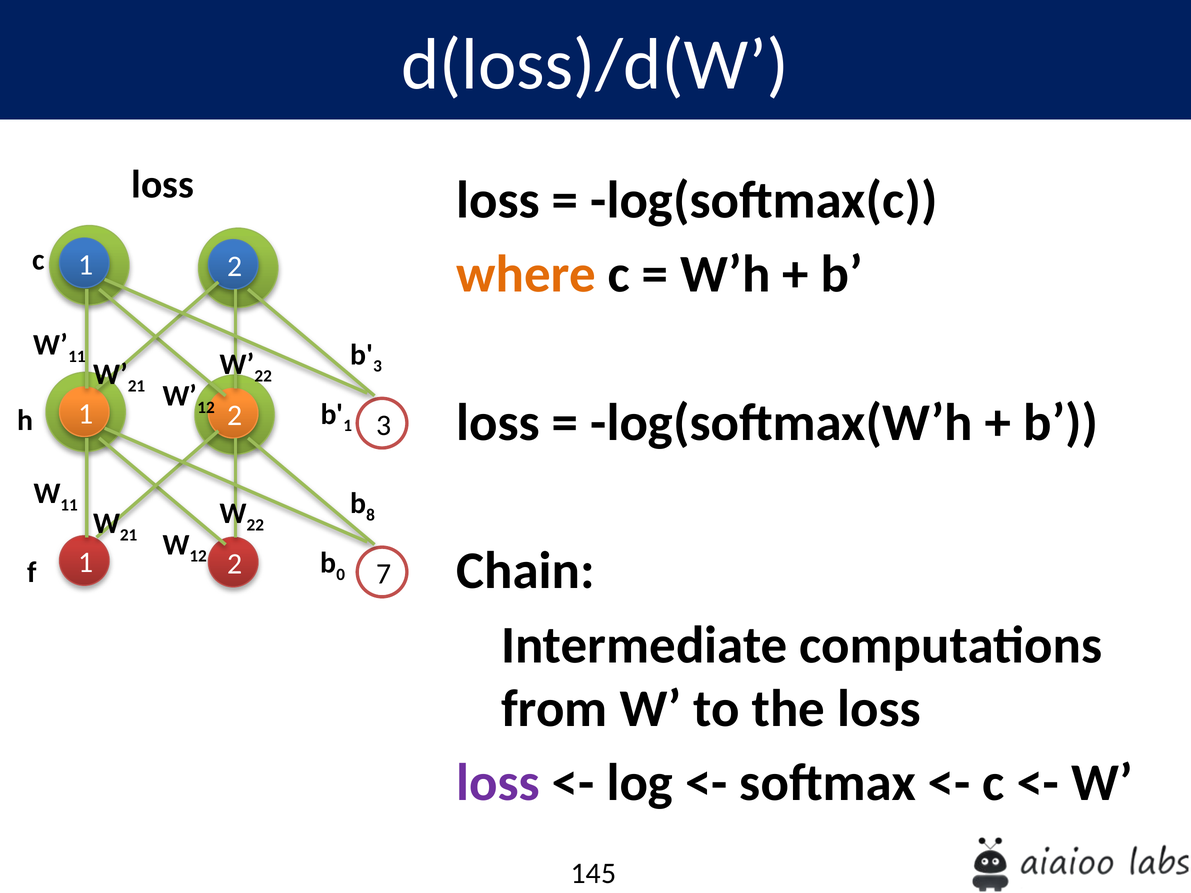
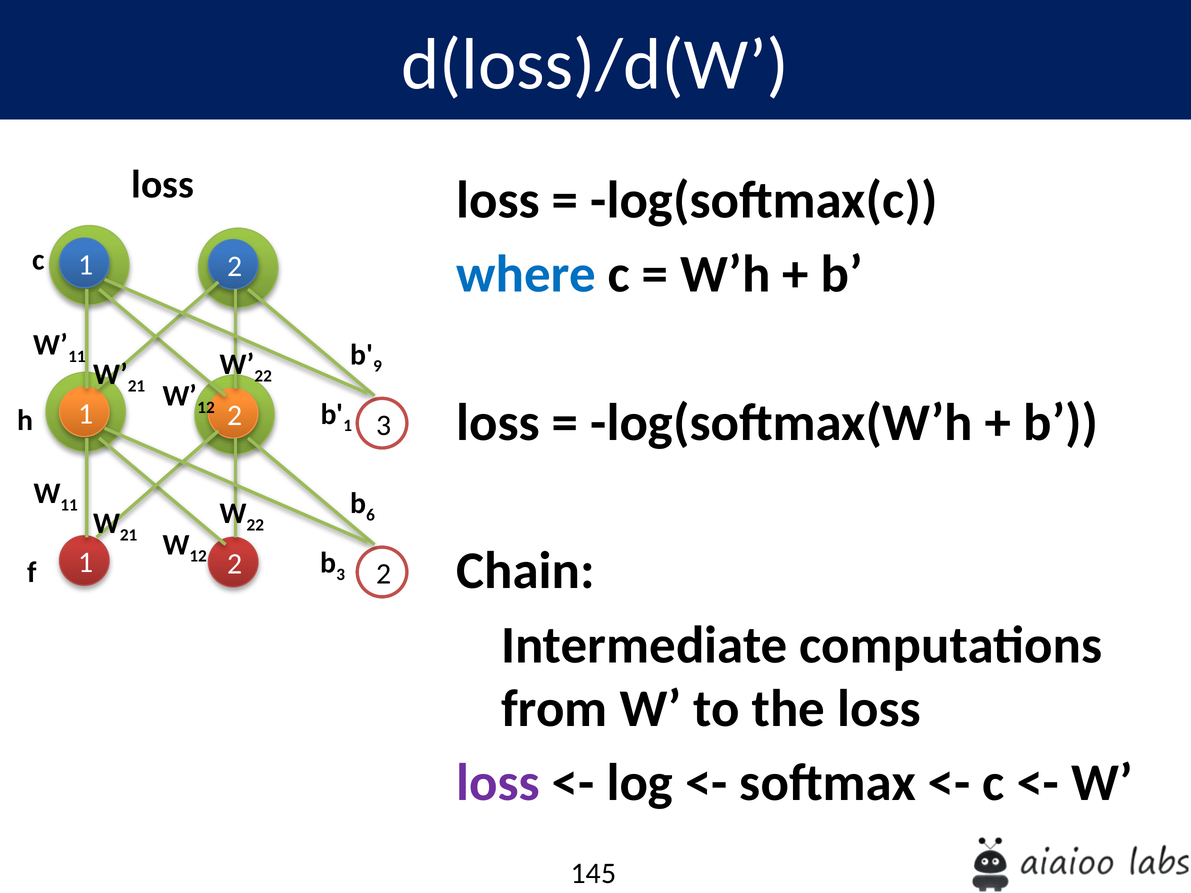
where colour: orange -> blue (526, 274)
b 3: 3 -> 9 (378, 366)
8: 8 -> 6 (370, 515)
b 0: 0 -> 3 (341, 575)
7: 7 -> 2 (384, 574)
